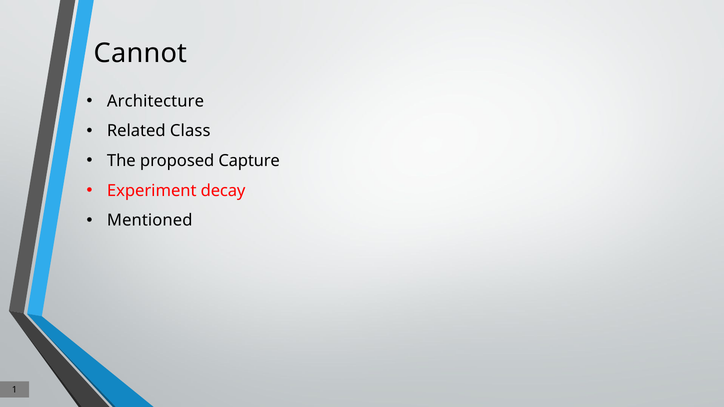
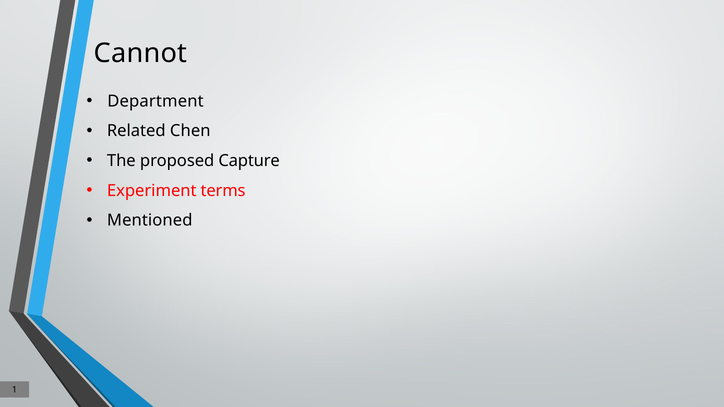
Architecture: Architecture -> Department (155, 101)
Class: Class -> Chen (190, 131)
decay: decay -> terms (223, 191)
